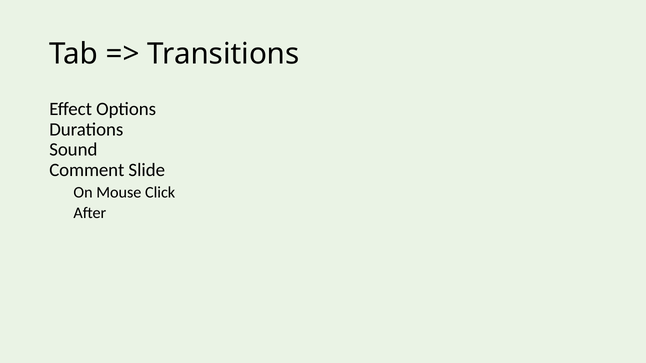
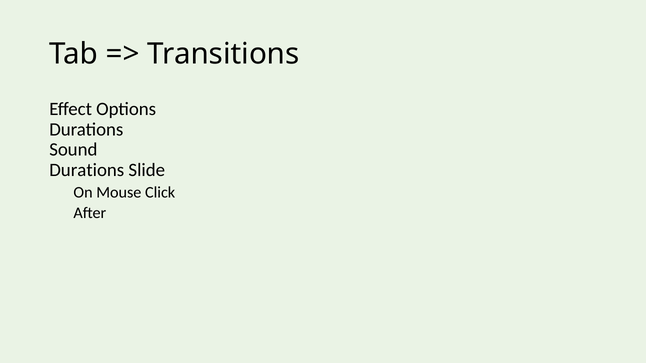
Comment: Comment -> Durations (87, 170)
